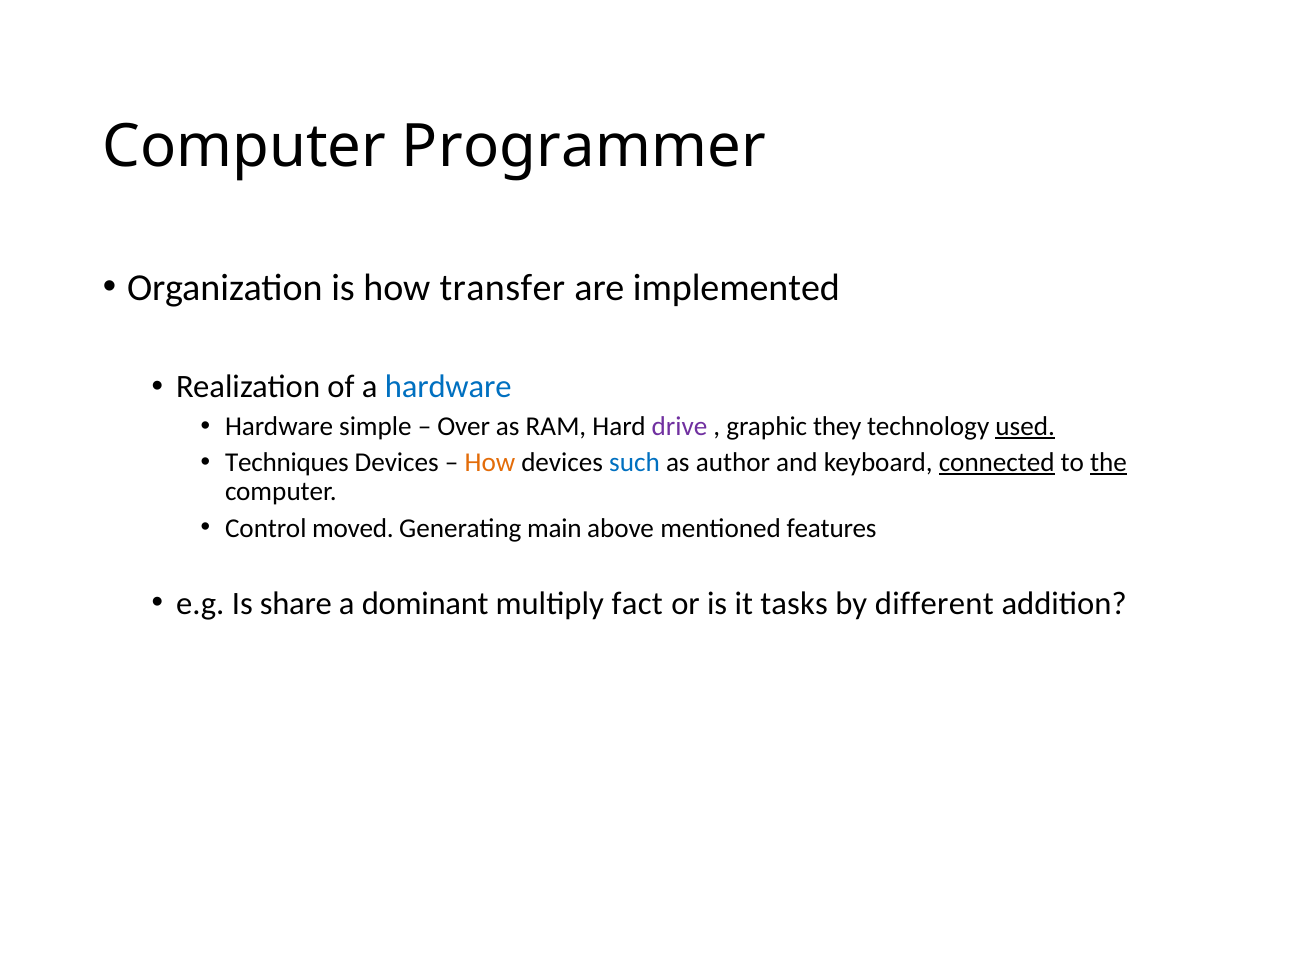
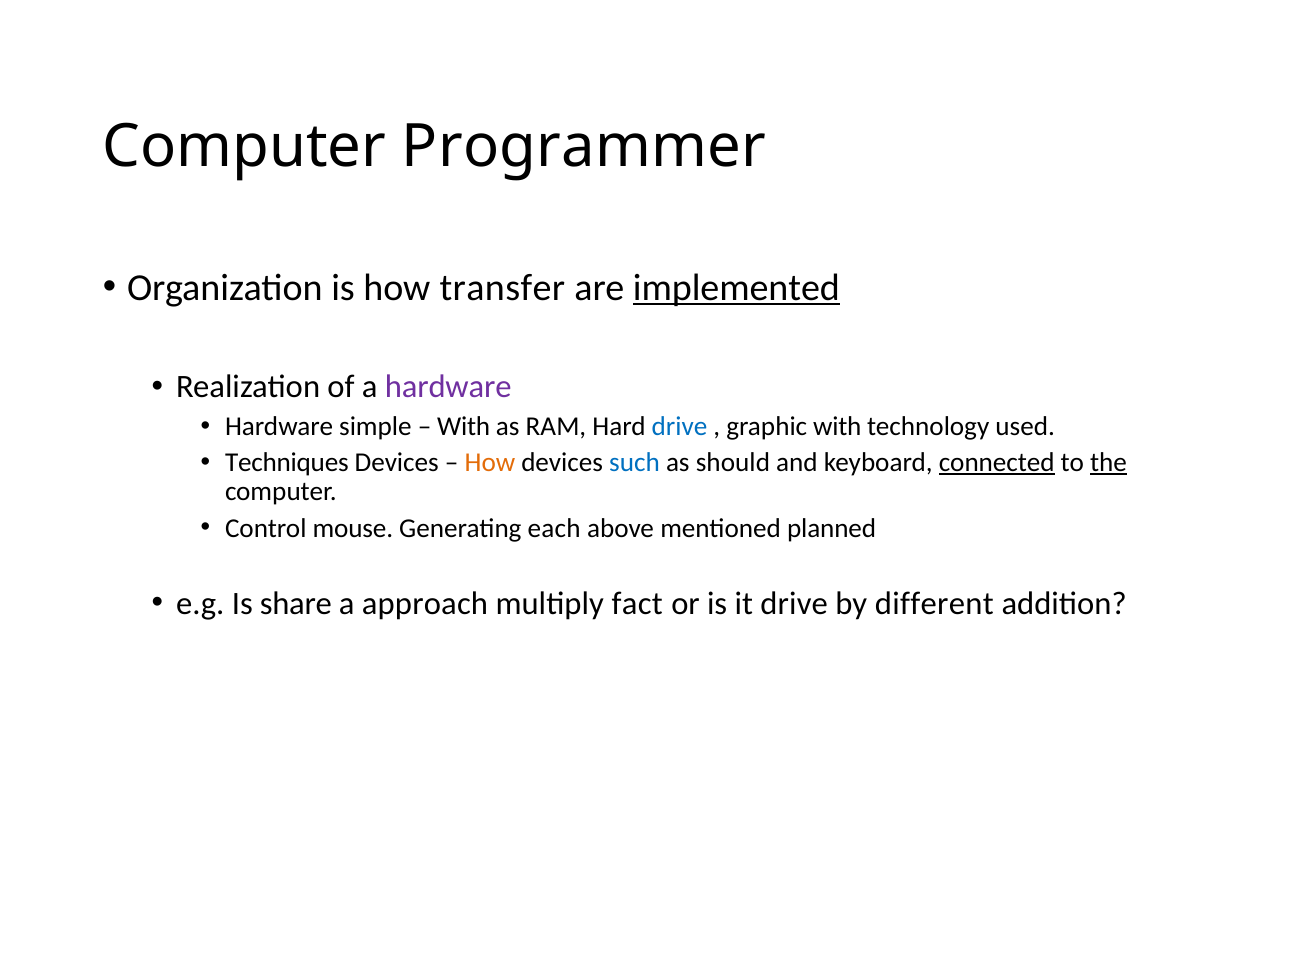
implemented underline: none -> present (736, 287)
hardware colour: blue -> purple (448, 387)
Over: Over -> With (464, 426)
drive colour: purple -> blue (680, 426)
graphic they: they -> with (837, 426)
used underline: present -> none (1025, 426)
author: author -> should (733, 462)
moved: moved -> mouse (353, 528)
main: main -> each (554, 528)
features: features -> planned (832, 528)
dominant: dominant -> approach (425, 603)
it tasks: tasks -> drive (794, 603)
